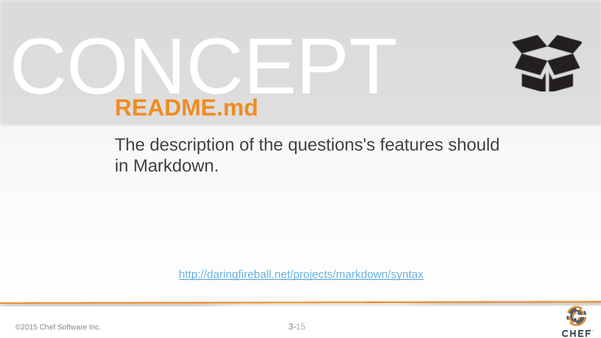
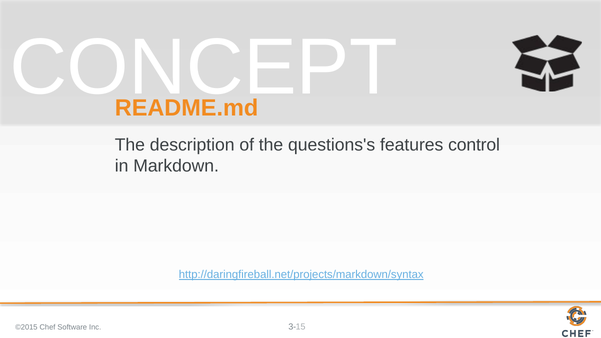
should: should -> control (474, 145)
